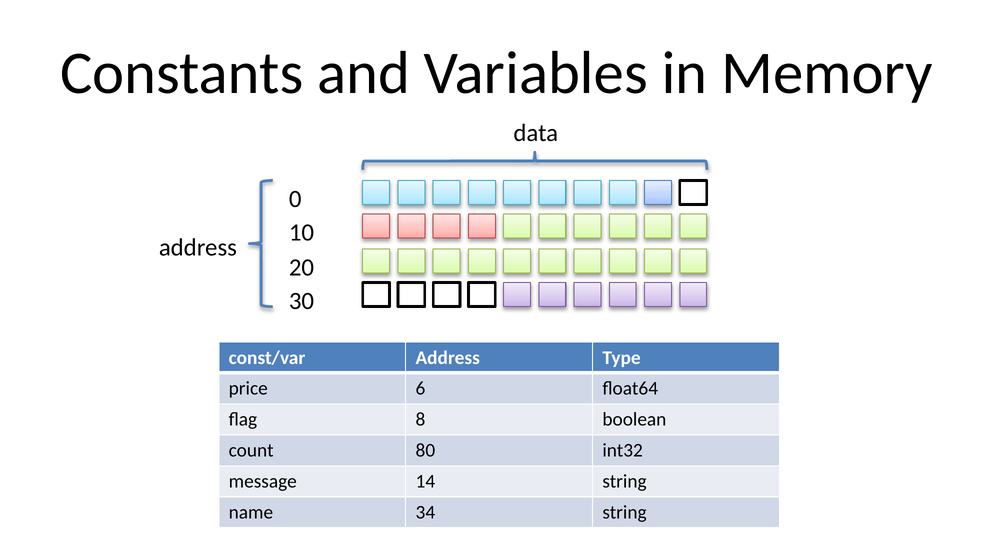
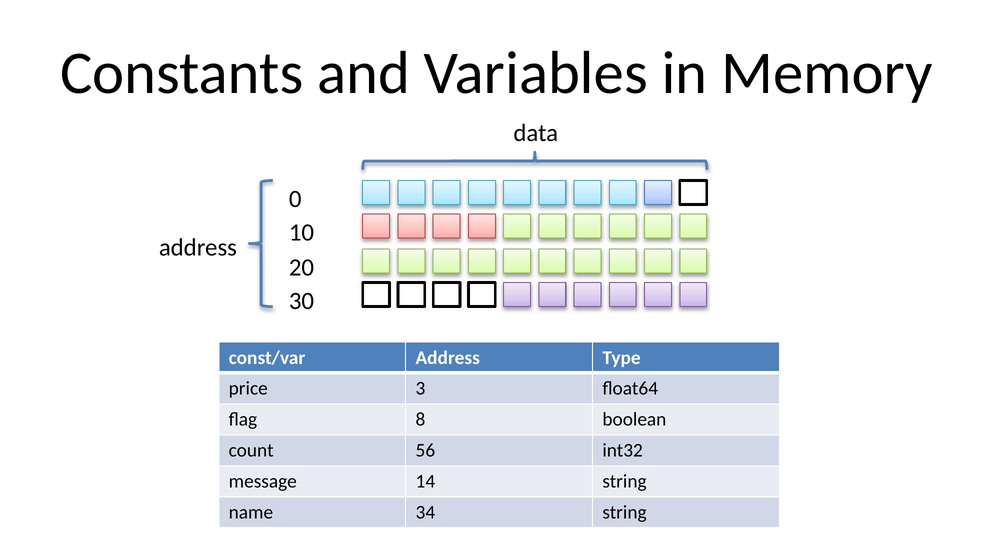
6: 6 -> 3 (420, 389)
80: 80 -> 56 (425, 451)
